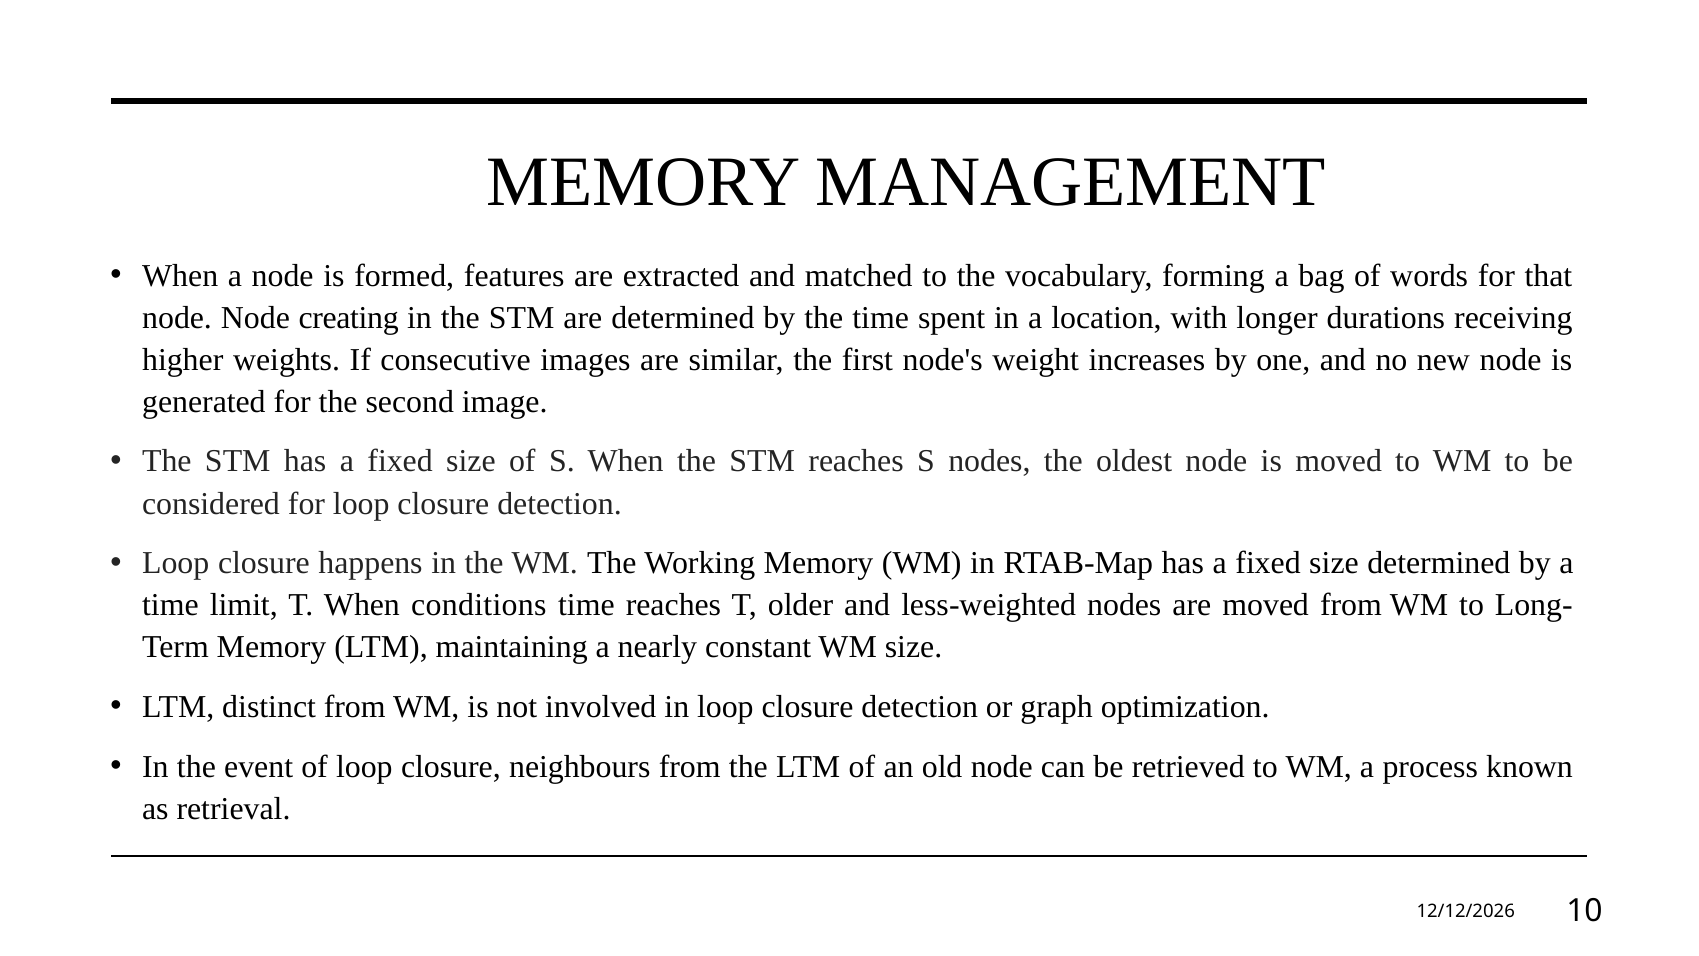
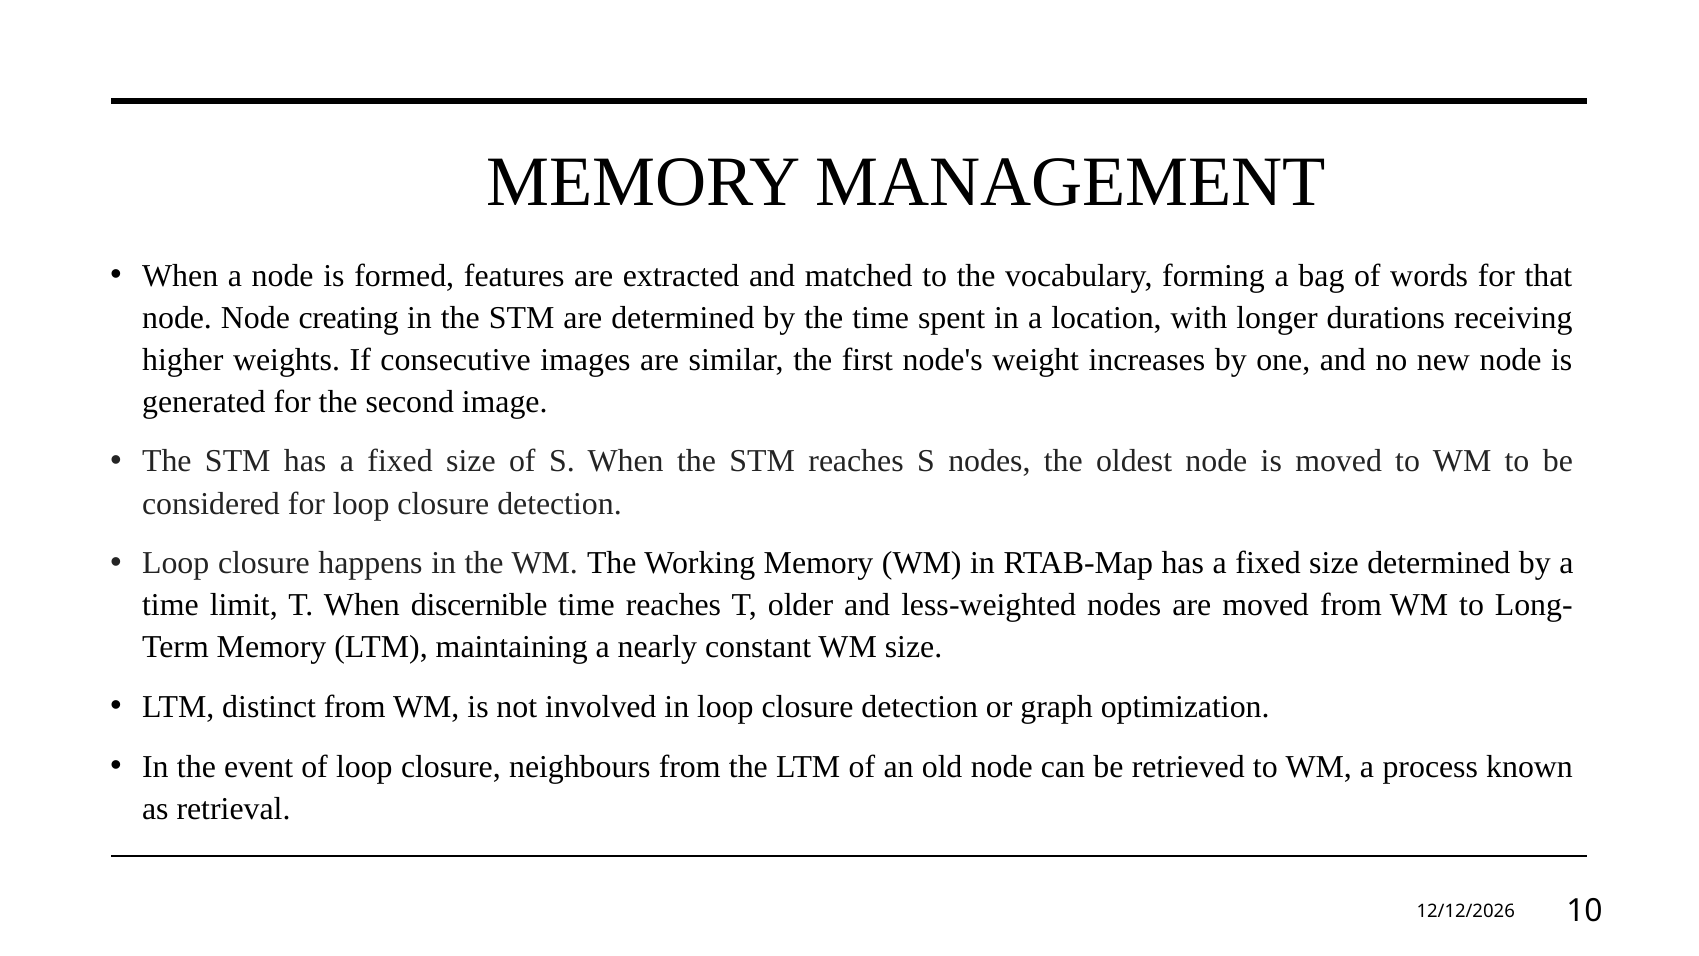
conditions: conditions -> discernible (479, 605)
